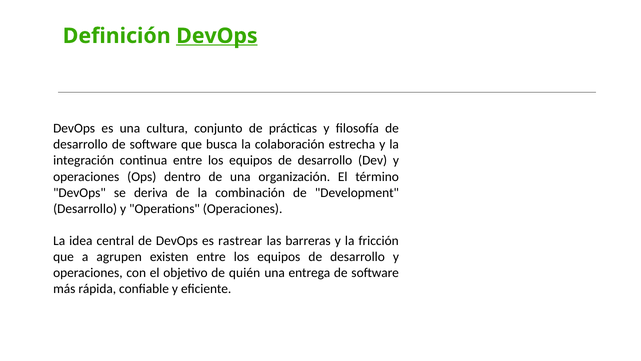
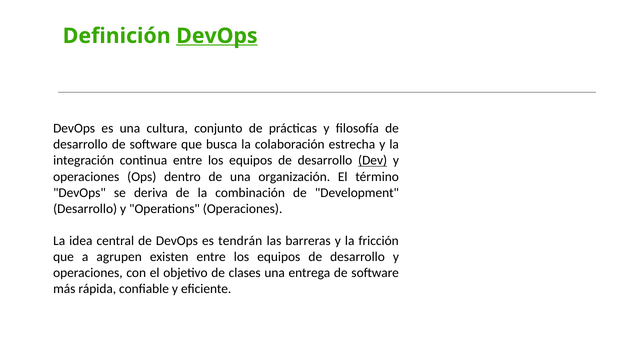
Dev underline: none -> present (373, 160)
rastrear: rastrear -> tendrán (240, 241)
quién: quién -> clases (245, 273)
